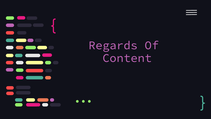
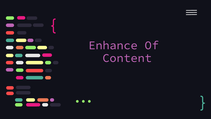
Regards: Regards -> Enhance (113, 45)
